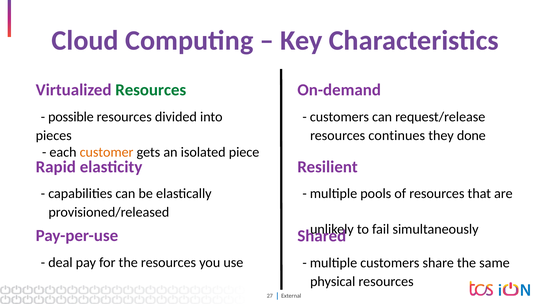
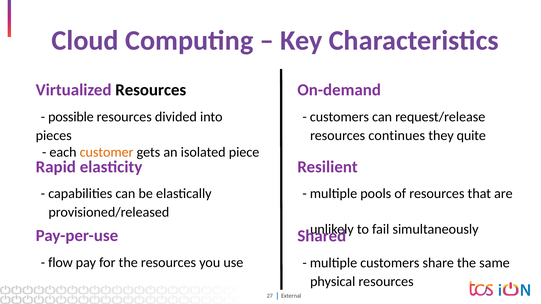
Resources colour: green -> black (151, 90)
done: done -> quite (471, 136)
deal: deal -> flow (61, 263)
